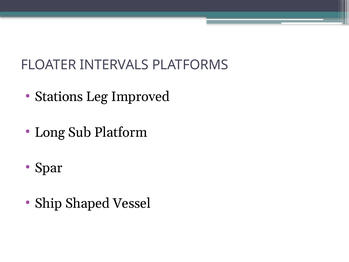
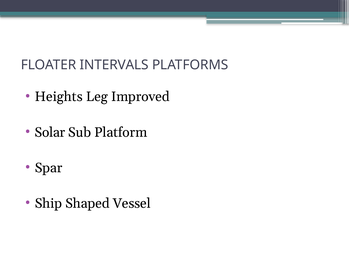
Stations: Stations -> Heights (59, 97)
Long: Long -> Solar (50, 132)
